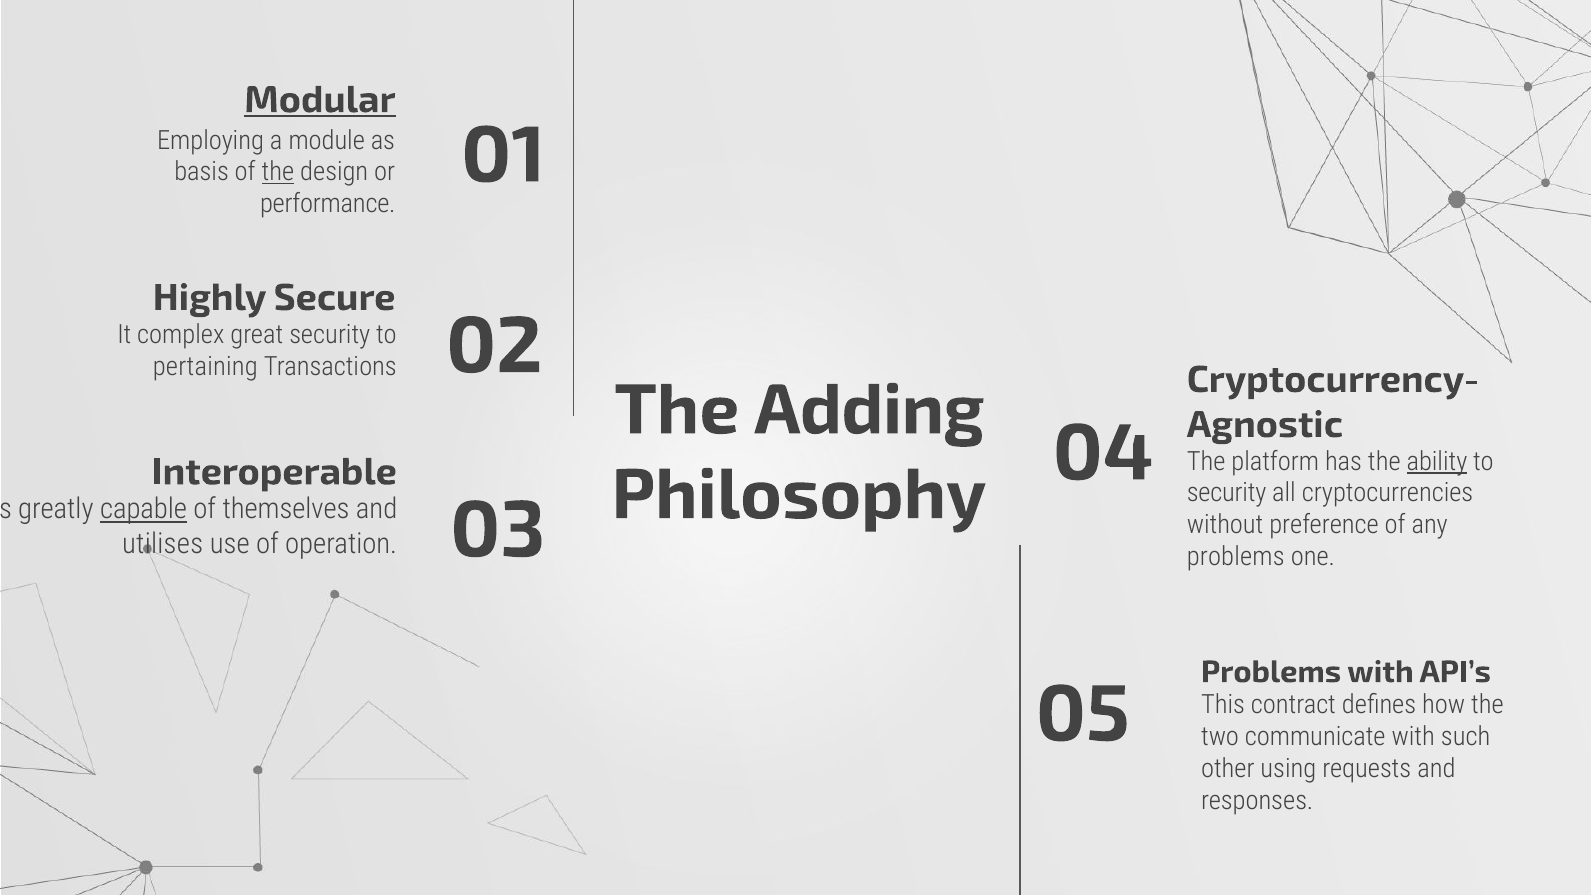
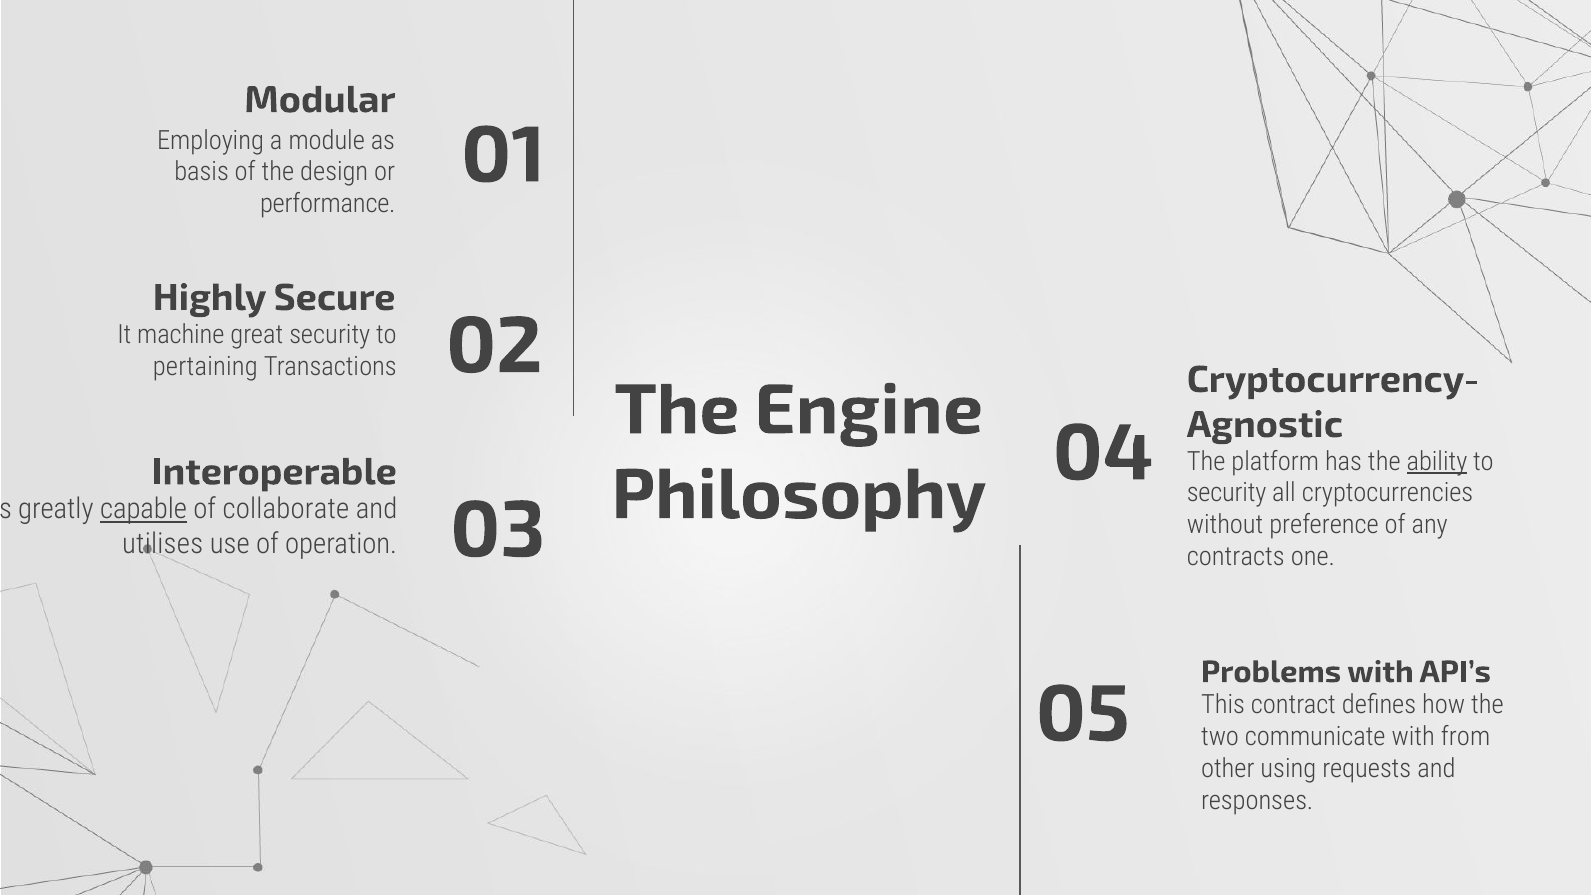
Modular underline: present -> none (320, 100)
the underline: present -> none (278, 172)
complex: complex -> machine (181, 335)
Adding: Adding -> Engine (869, 410)
themselves: themselves -> collaborate (286, 509)
problems: problems -> contracts (1236, 557)
such: such -> from (1466, 737)
